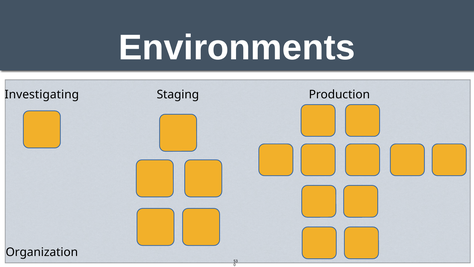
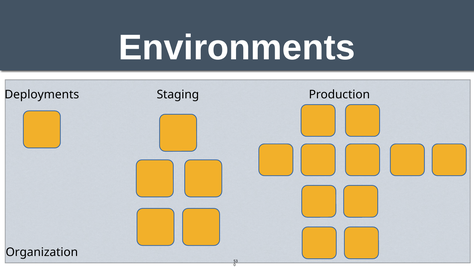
Investigating: Investigating -> Deployments (42, 94)
